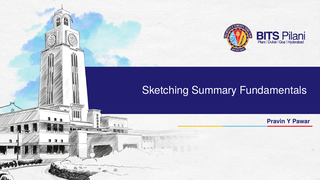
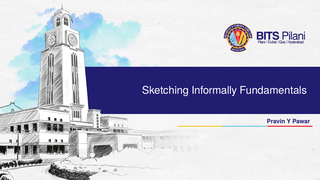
Summary: Summary -> Informally (214, 90)
